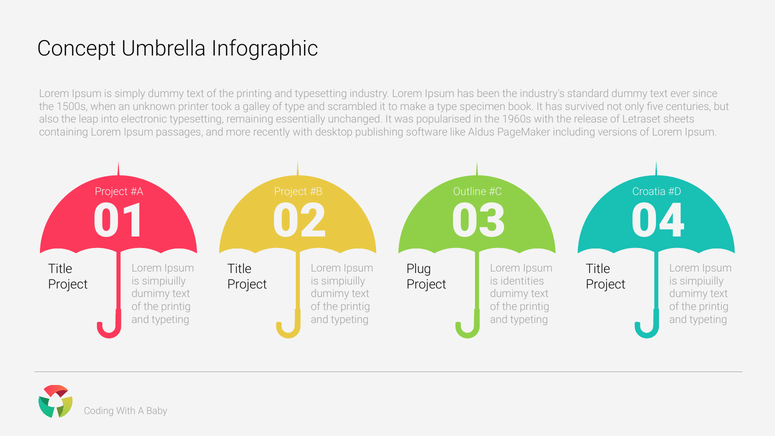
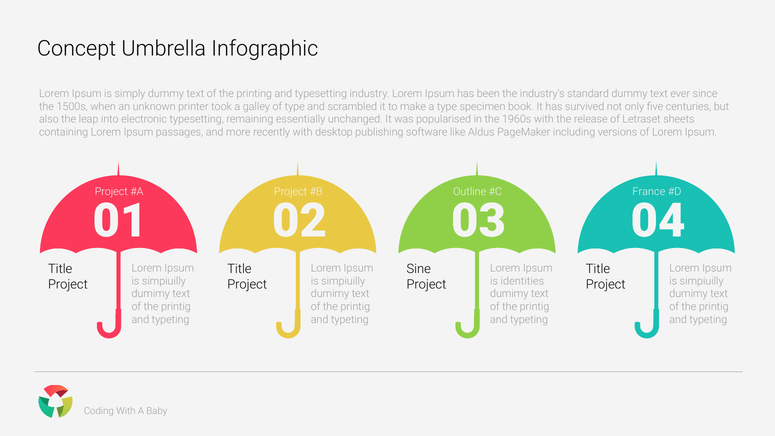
Croatia: Croatia -> France (649, 191)
Plug: Plug -> Sine (419, 269)
